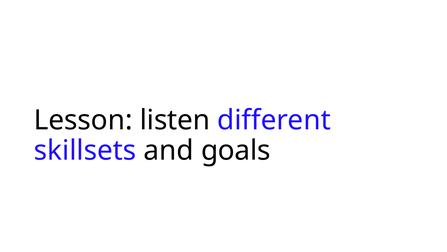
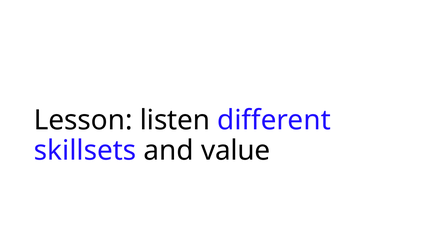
goals: goals -> value (236, 150)
